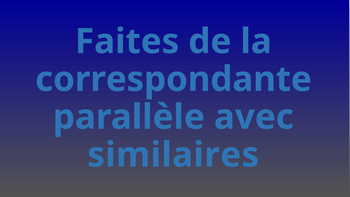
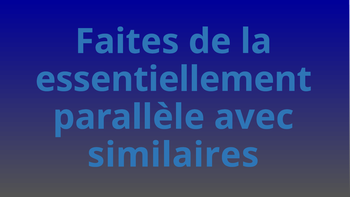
correspondante: correspondante -> essentiellement (174, 79)
